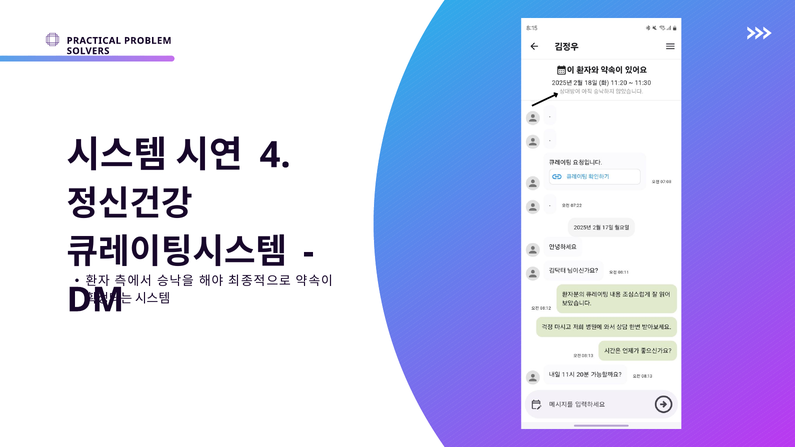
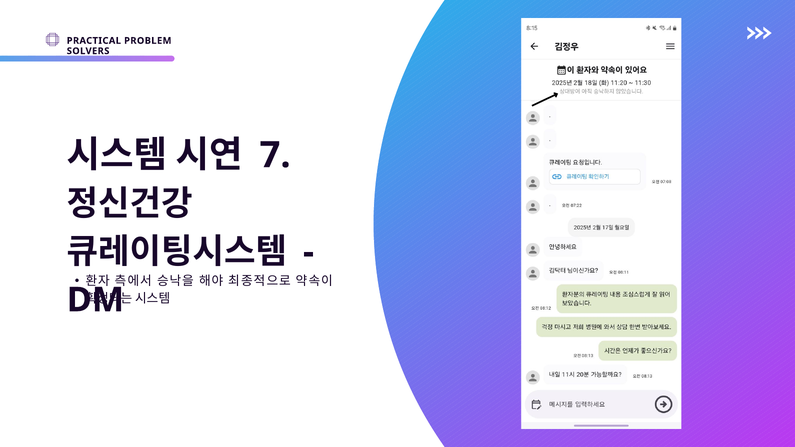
4: 4 -> 7 (275, 155)
